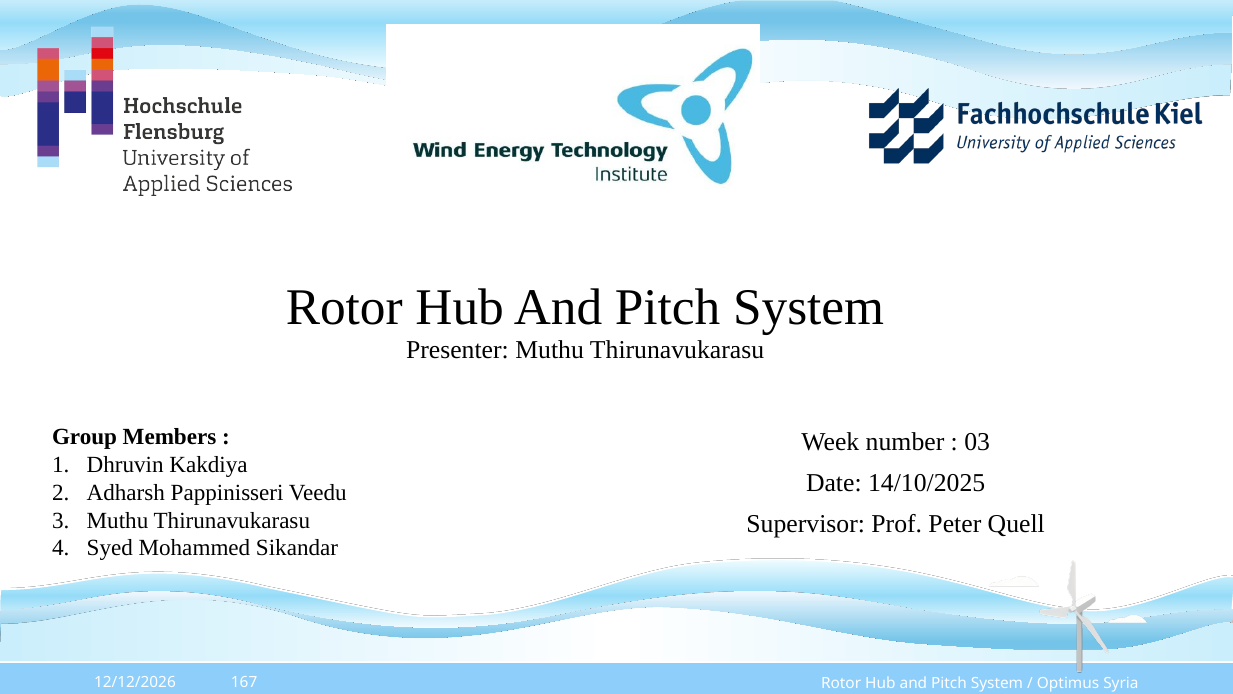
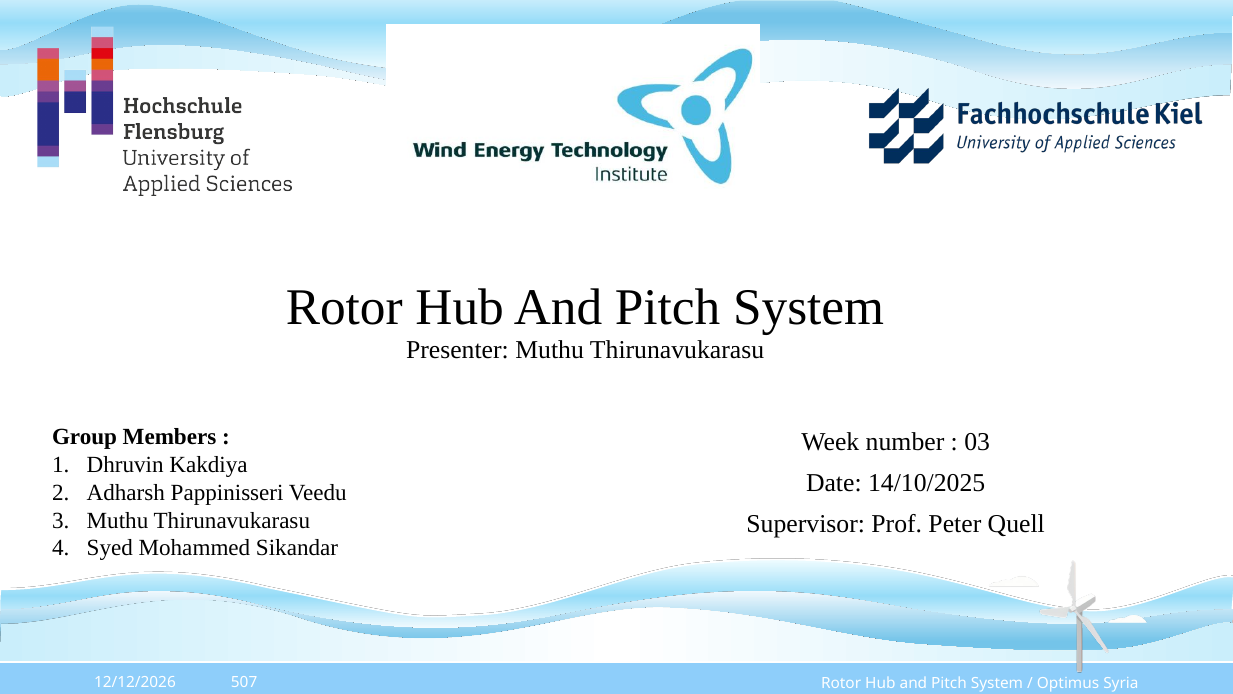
167: 167 -> 507 (244, 682)
